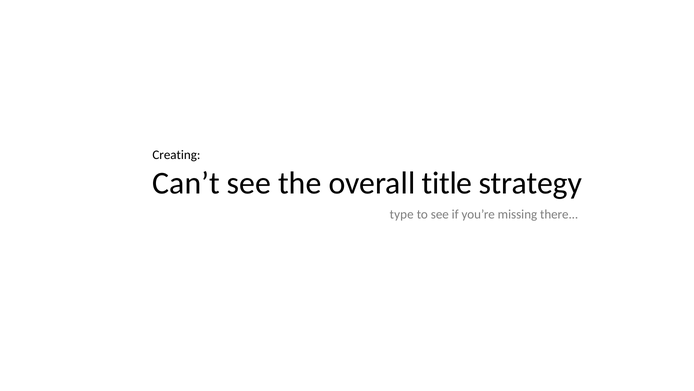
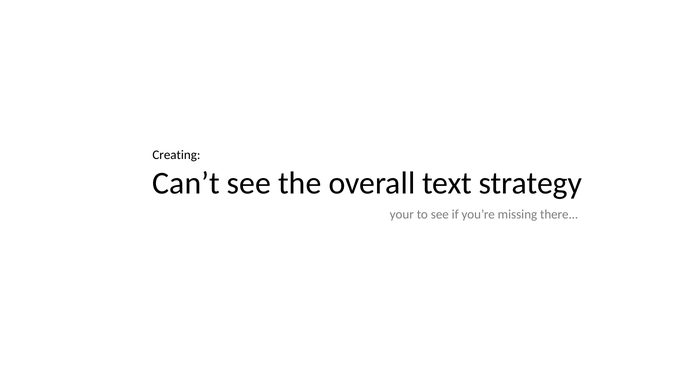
title: title -> text (447, 183)
type: type -> your (402, 214)
